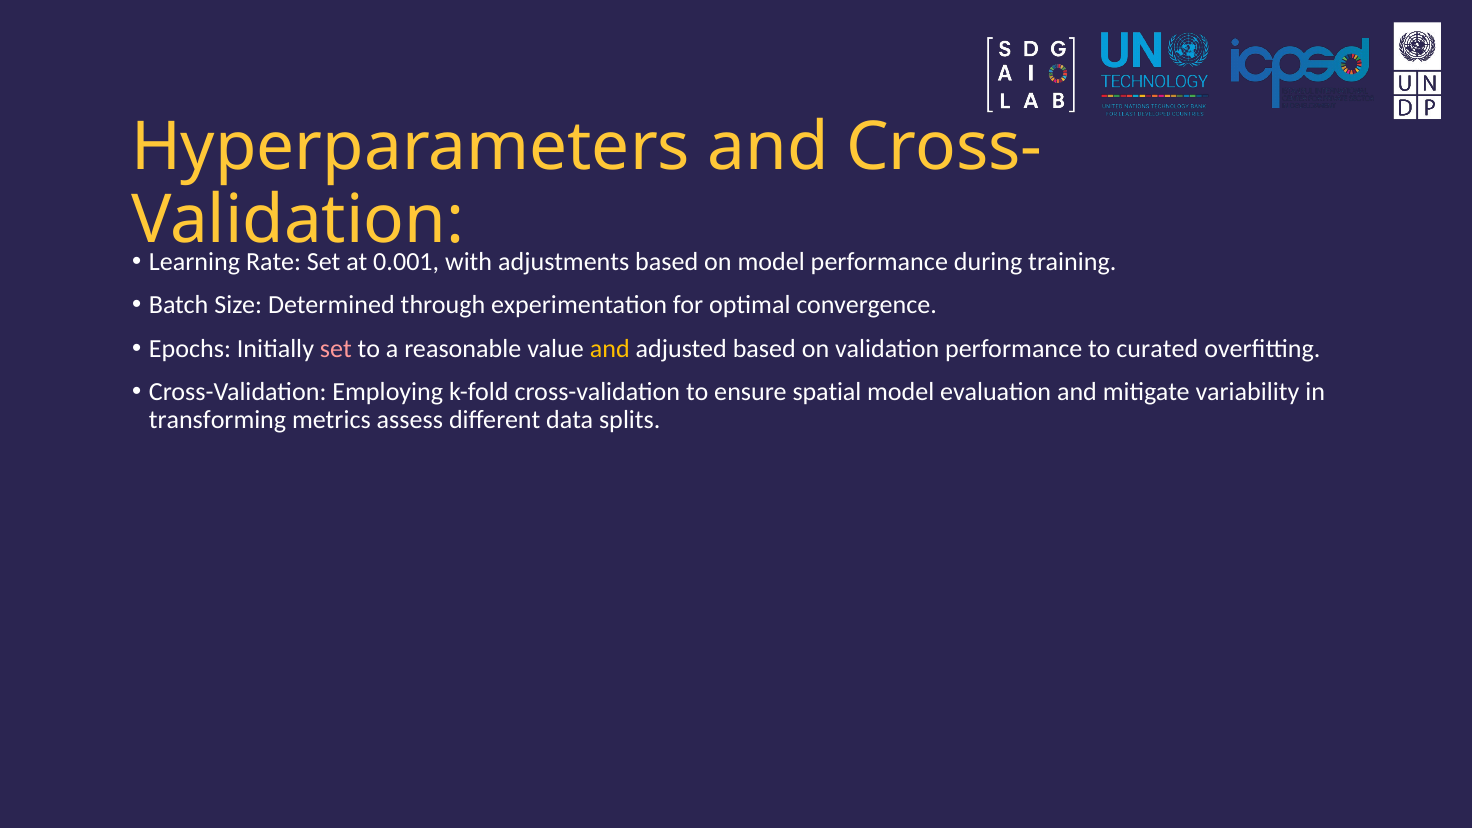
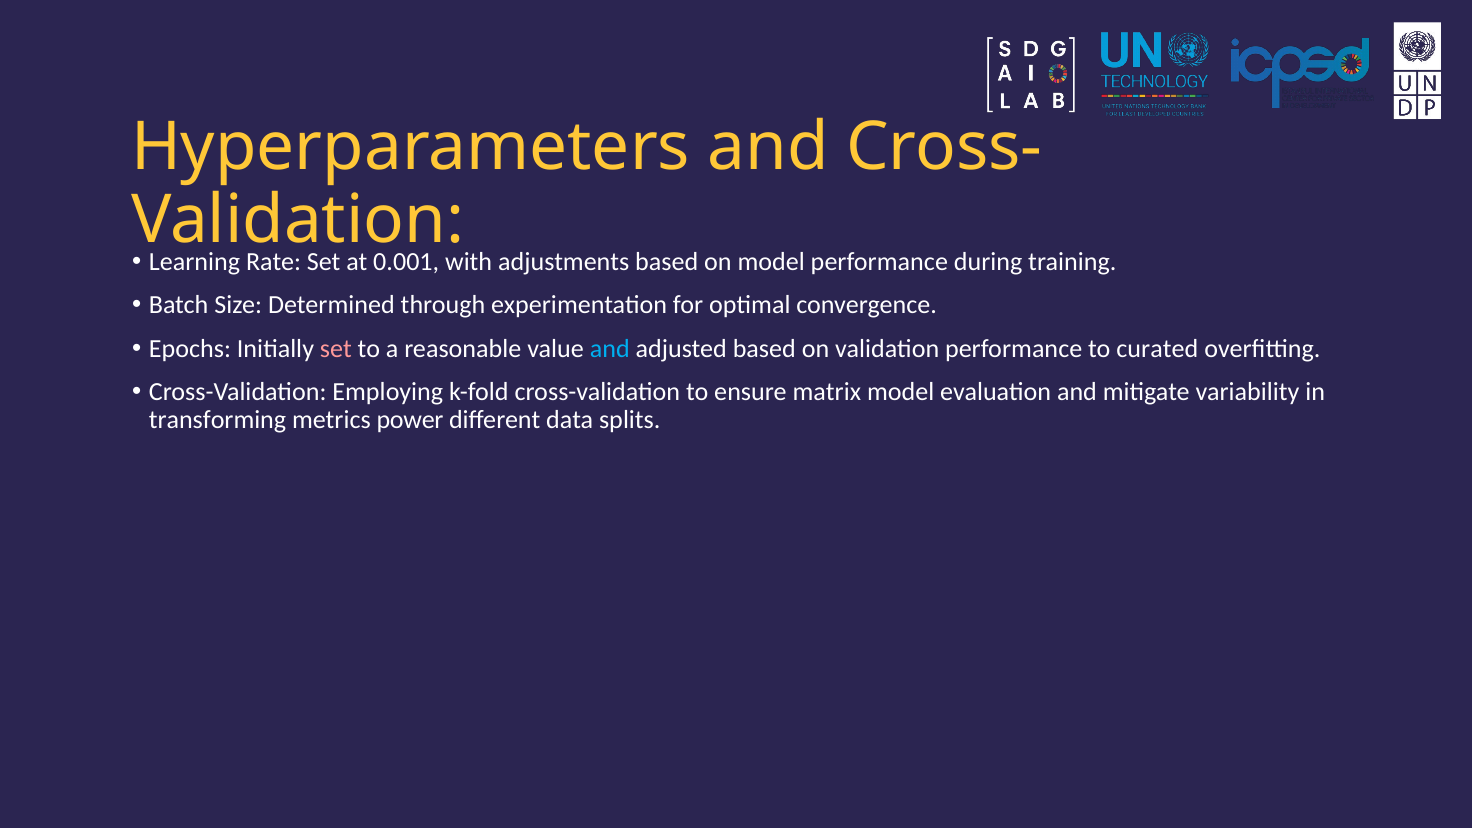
and colour: yellow -> light blue (610, 349)
spatial: spatial -> matrix (827, 392)
assess: assess -> power (410, 420)
